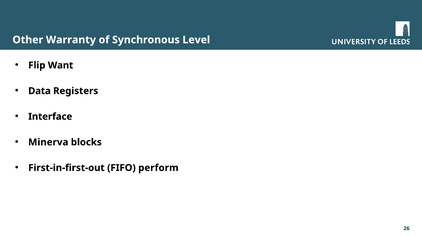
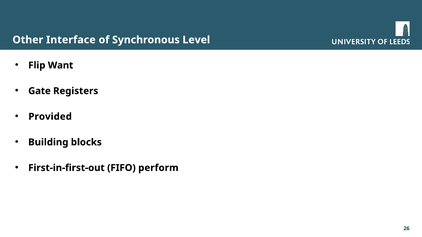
Warranty: Warranty -> Interface (71, 40)
Data: Data -> Gate (39, 91)
Interface: Interface -> Provided (50, 117)
Minerva: Minerva -> Building (48, 142)
